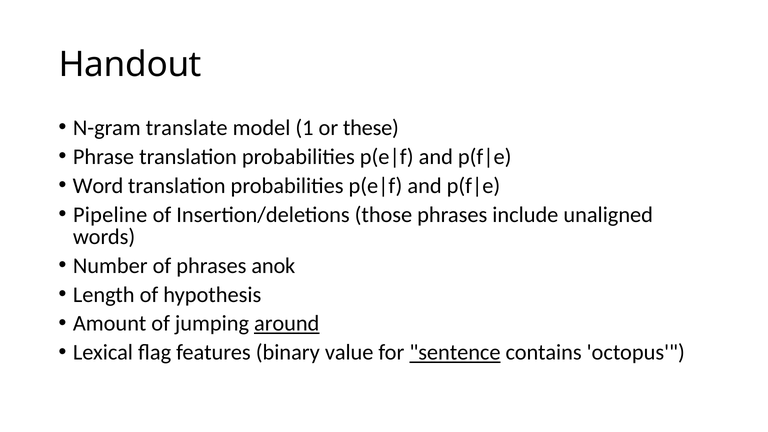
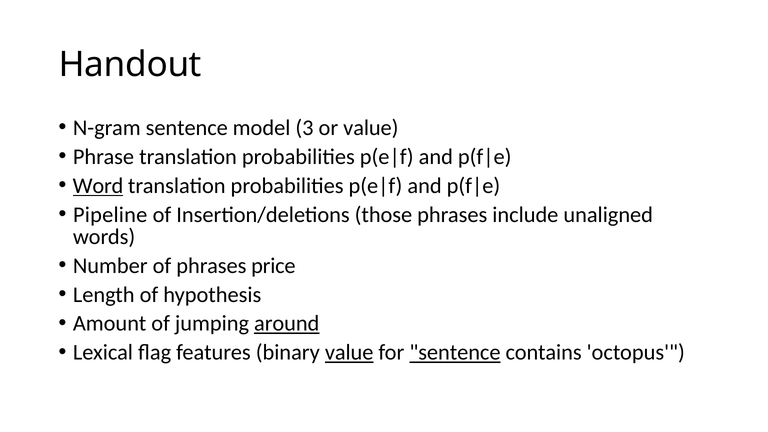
N-gram translate: translate -> sentence (187, 128)
1: 1 -> 3 (305, 128)
or these: these -> value (371, 128)
Word underline: none -> present (98, 186)
anok: anok -> price (273, 266)
value underline: none -> present (349, 353)
